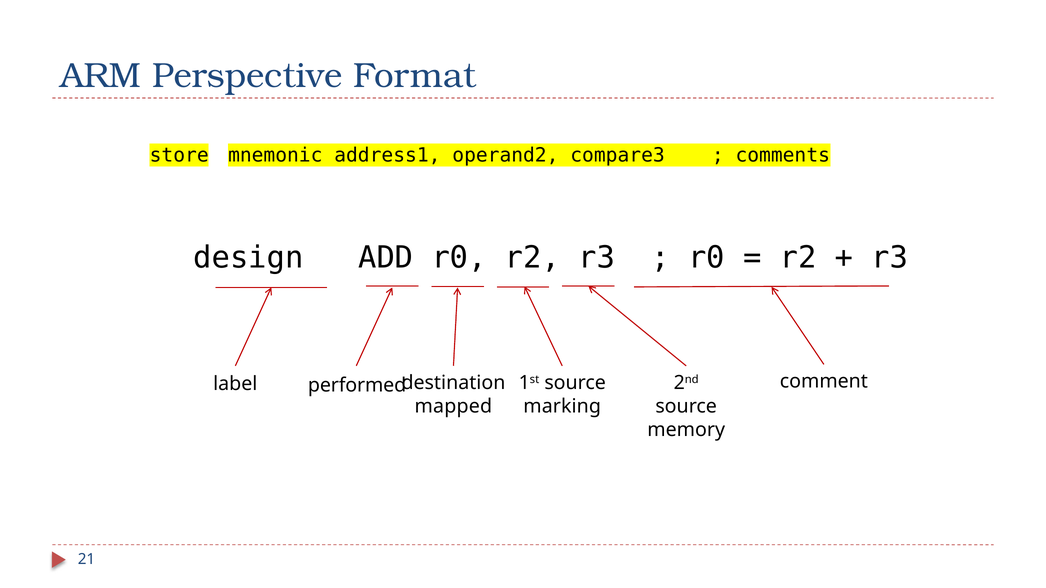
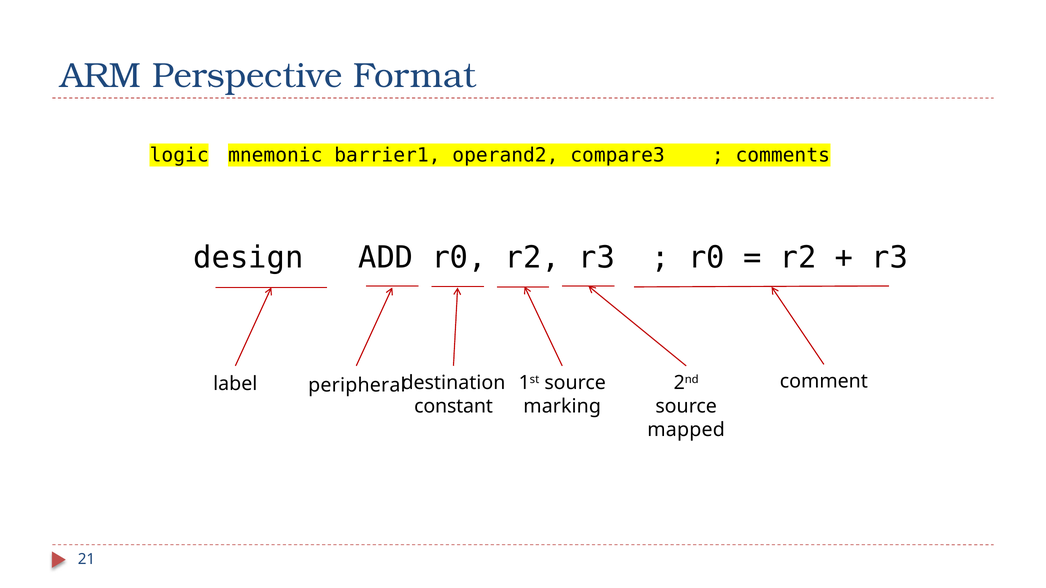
store: store -> logic (179, 156)
address1: address1 -> barrier1 (387, 156)
performed: performed -> peripheral (357, 385)
mapped: mapped -> constant (454, 407)
memory: memory -> mapped (686, 430)
